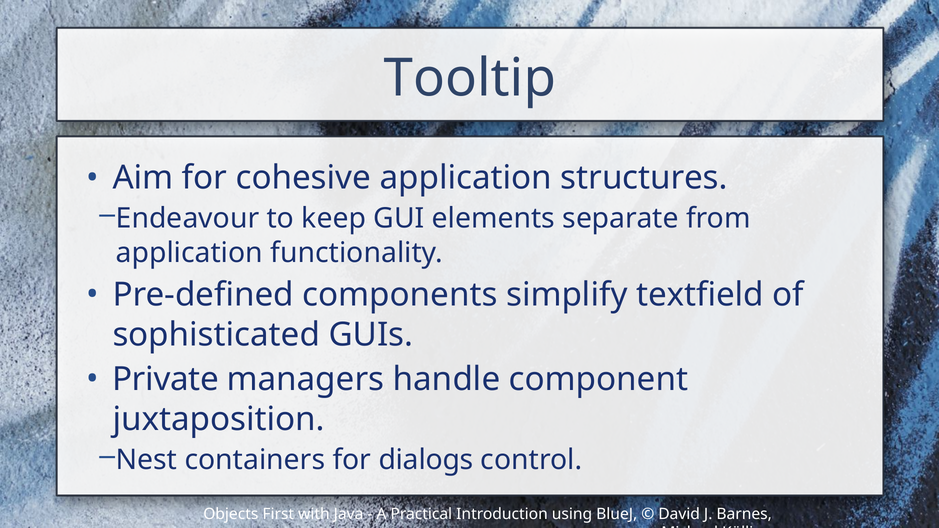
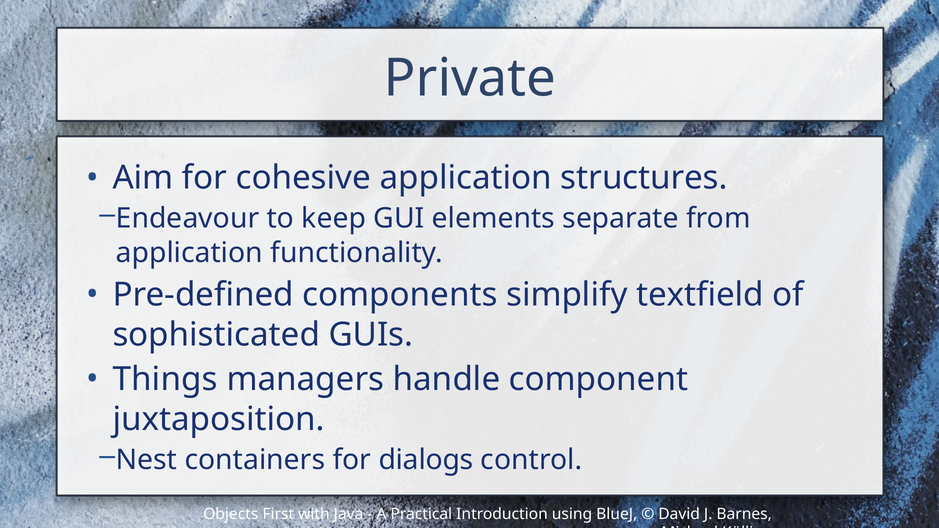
Tooltip: Tooltip -> Private (470, 78)
Private: Private -> Things (165, 379)
